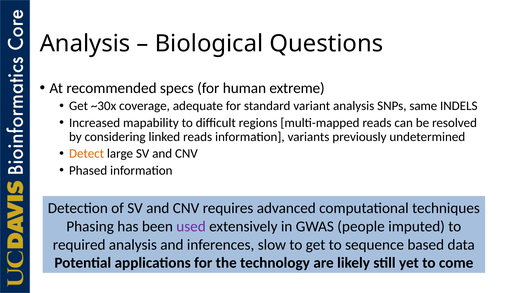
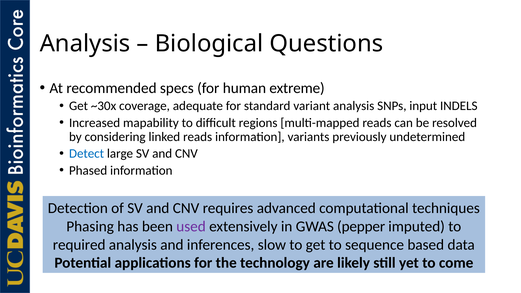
same: same -> input (423, 106)
Detect colour: orange -> blue (87, 154)
people: people -> pepper (361, 226)
